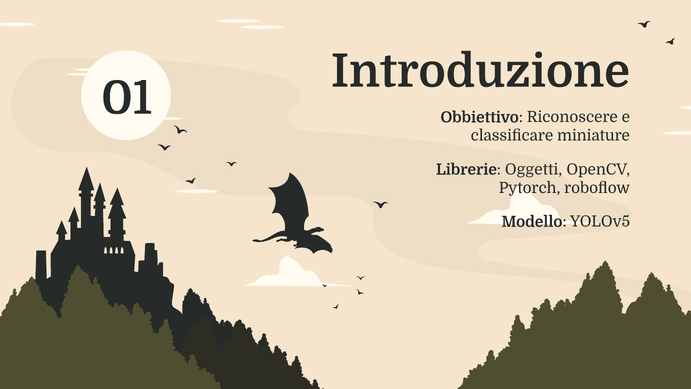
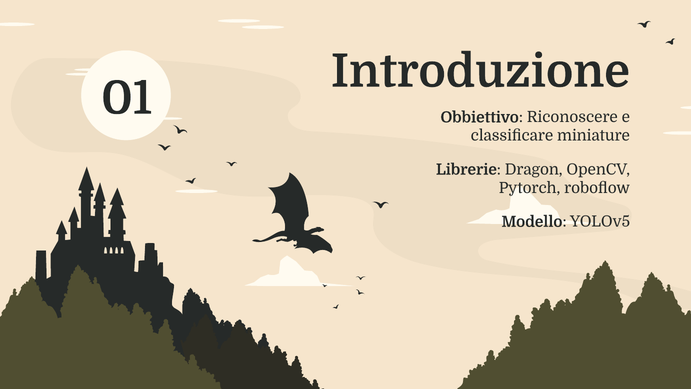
Oggetti: Oggetti -> Dragon (534, 169)
